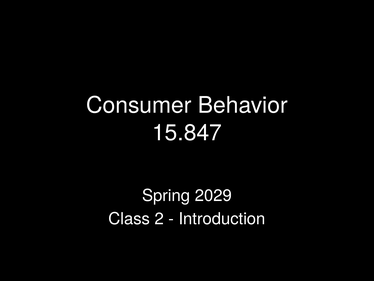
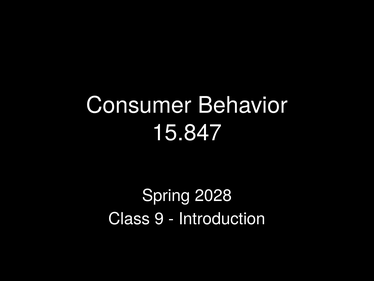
2029: 2029 -> 2028 (213, 195)
2: 2 -> 9 (159, 219)
